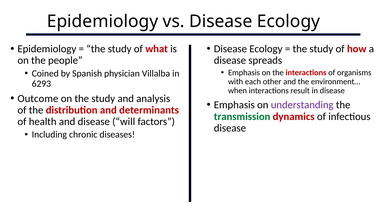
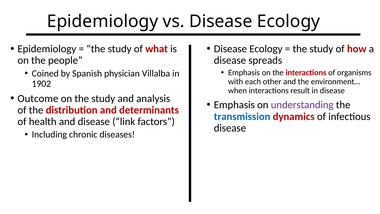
6293: 6293 -> 1902 (41, 84)
transmission colour: green -> blue (242, 116)
will: will -> link (124, 121)
